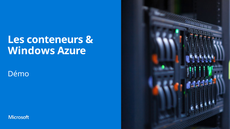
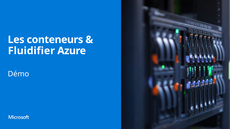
Windows: Windows -> Fluidifier (31, 51)
